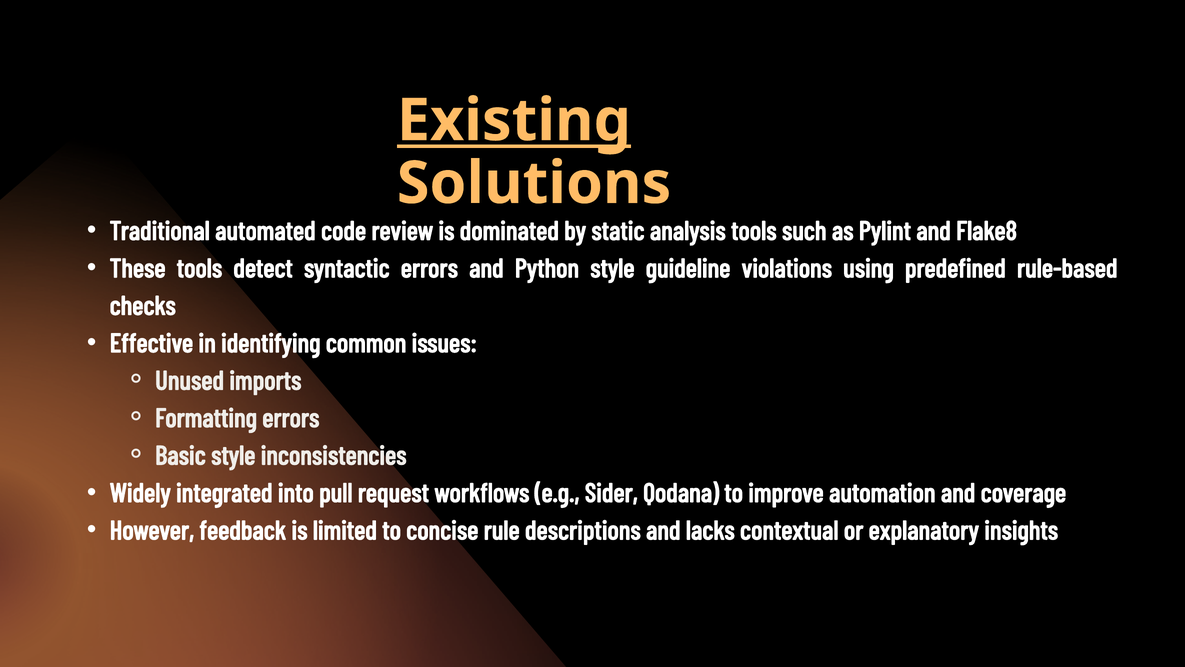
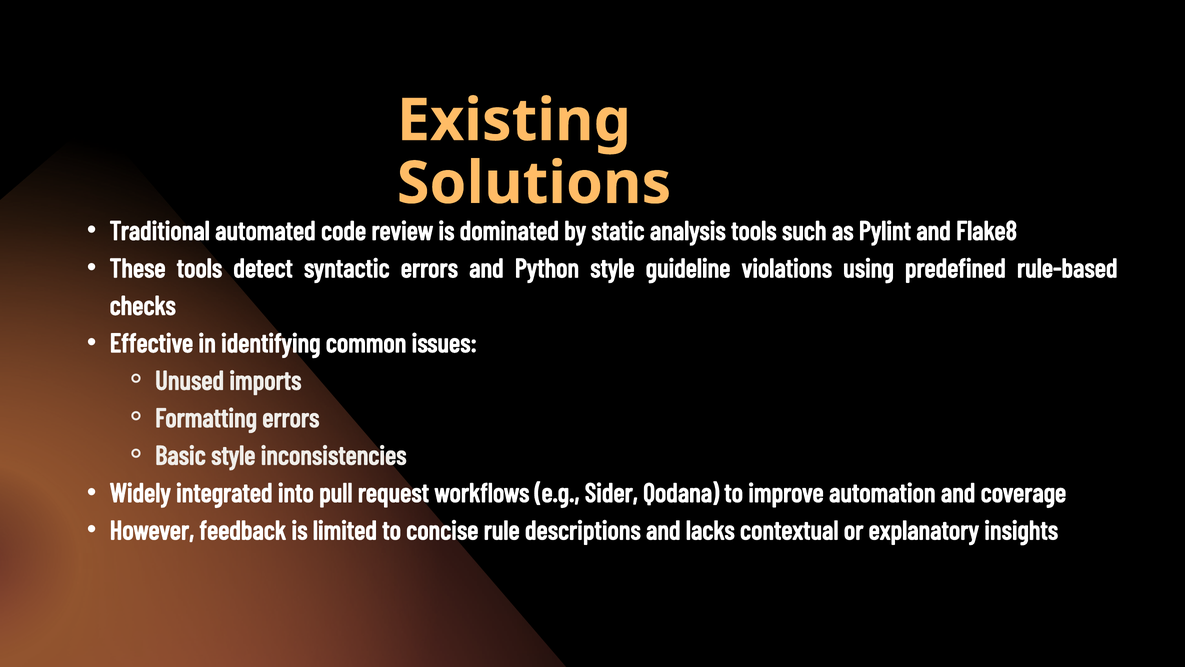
Existing underline: present -> none (514, 121)
